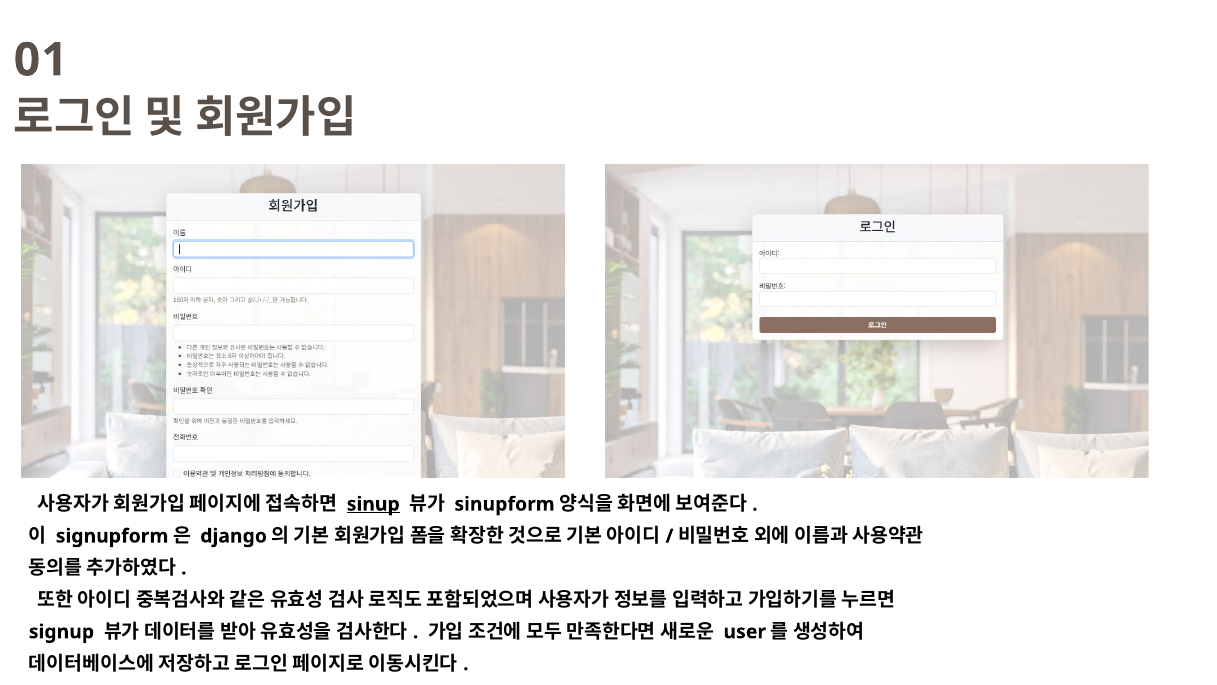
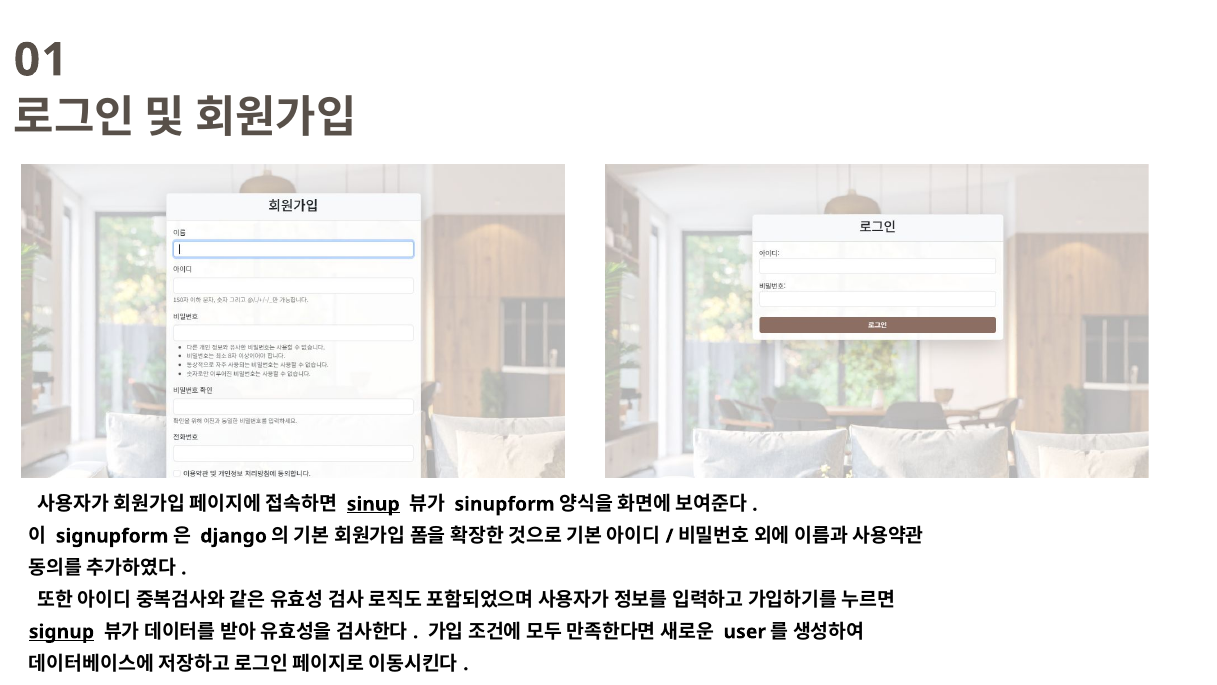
signup underline: none -> present (61, 631)
